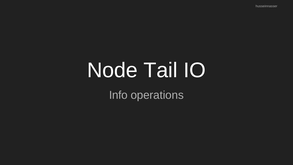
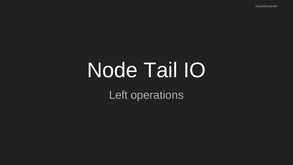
Info: Info -> Left (118, 95)
